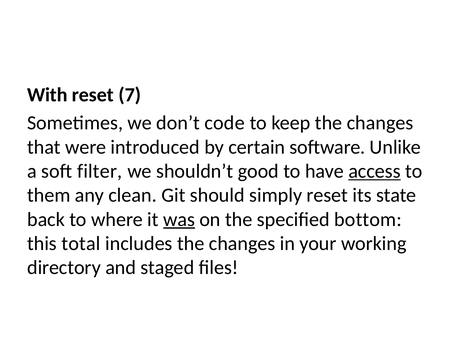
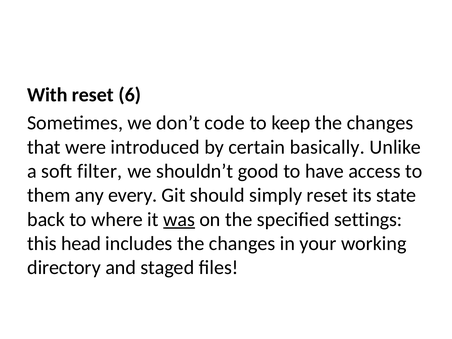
7: 7 -> 6 (130, 95)
software: software -> basically (327, 147)
access underline: present -> none (375, 171)
clean: clean -> every (133, 195)
bottom: bottom -> settings (368, 219)
total: total -> head (81, 244)
